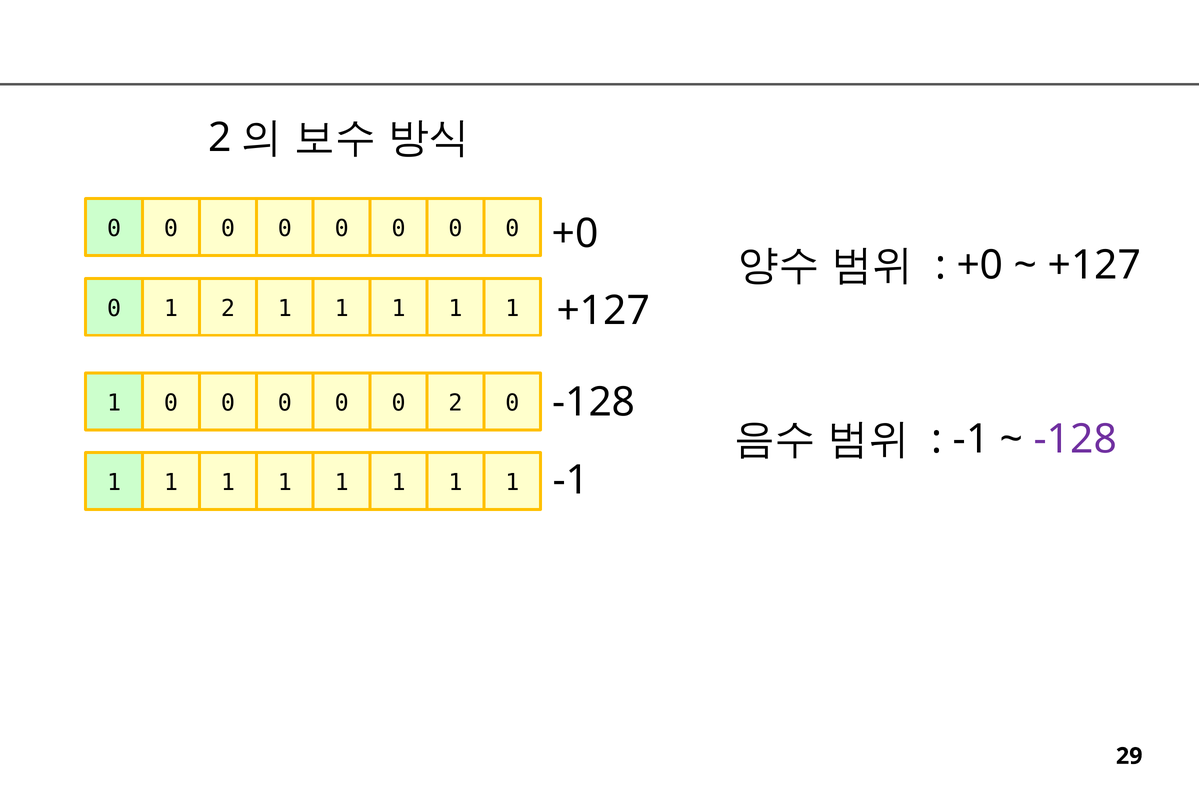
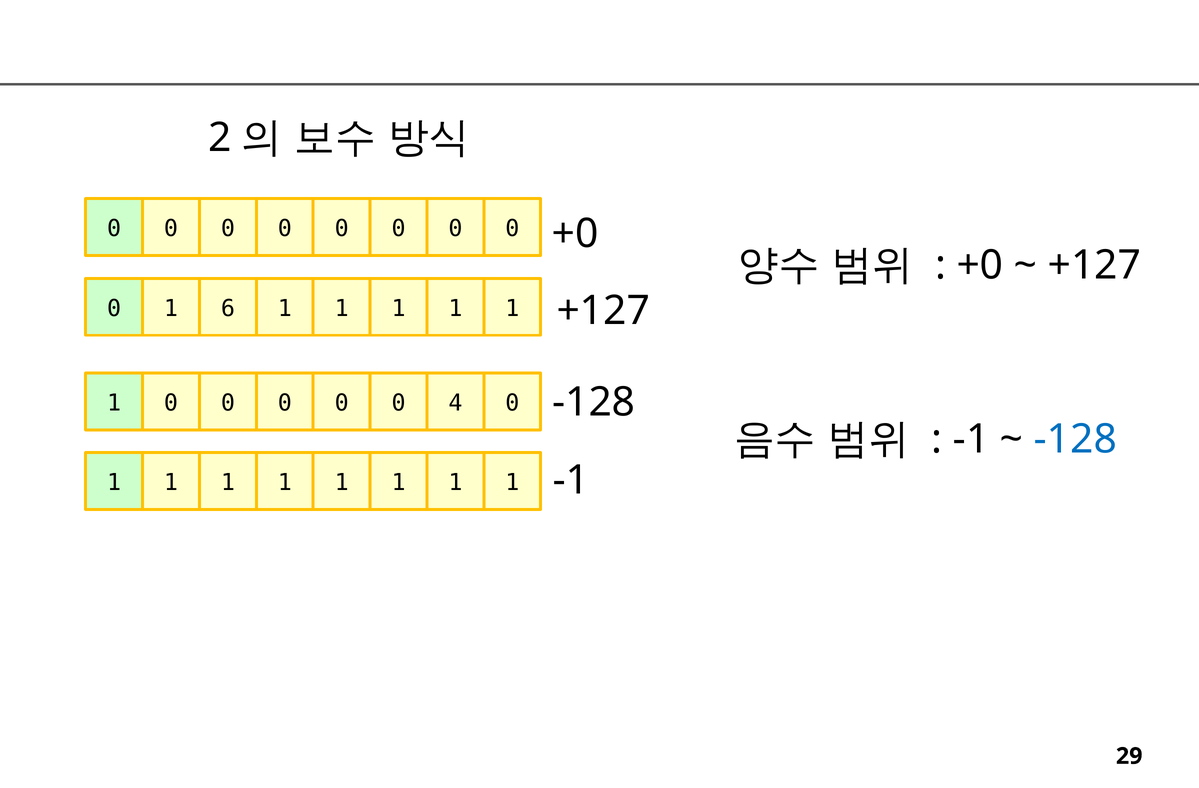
1 2: 2 -> 6 (228, 308)
0 2: 2 -> 4 (455, 403)
-128 colour: purple -> blue (1075, 439)
